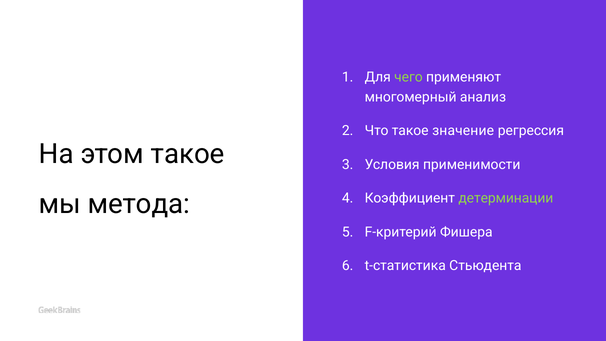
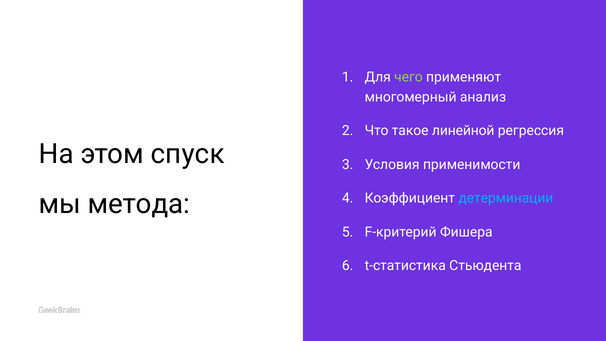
значение: значение -> линейной (463, 131)
этом такое: такое -> спуск (188, 154)
детерминации colour: light green -> light blue (506, 198)
